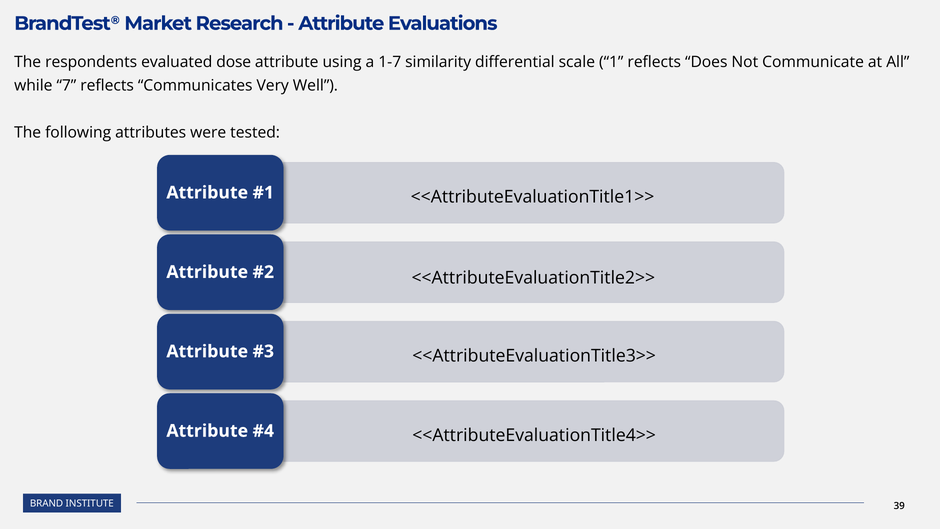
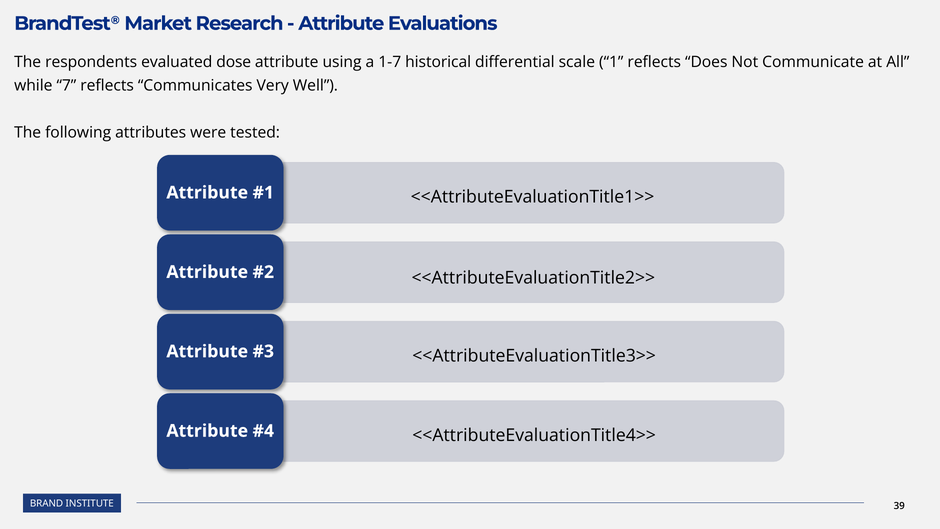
similarity: similarity -> historical (438, 62)
